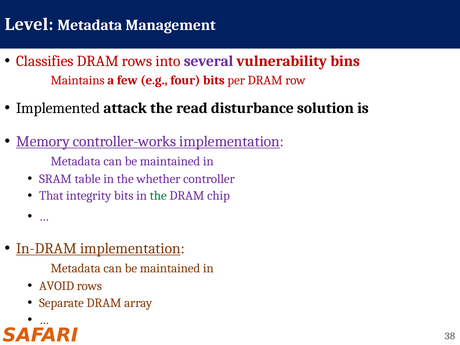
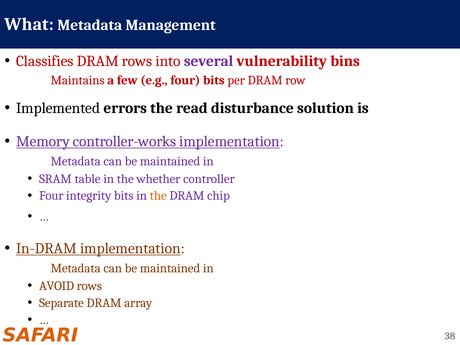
Level: Level -> What (29, 24)
attack: attack -> errors (125, 108)
That: That -> Four (51, 196)
the colour: green -> orange (158, 196)
